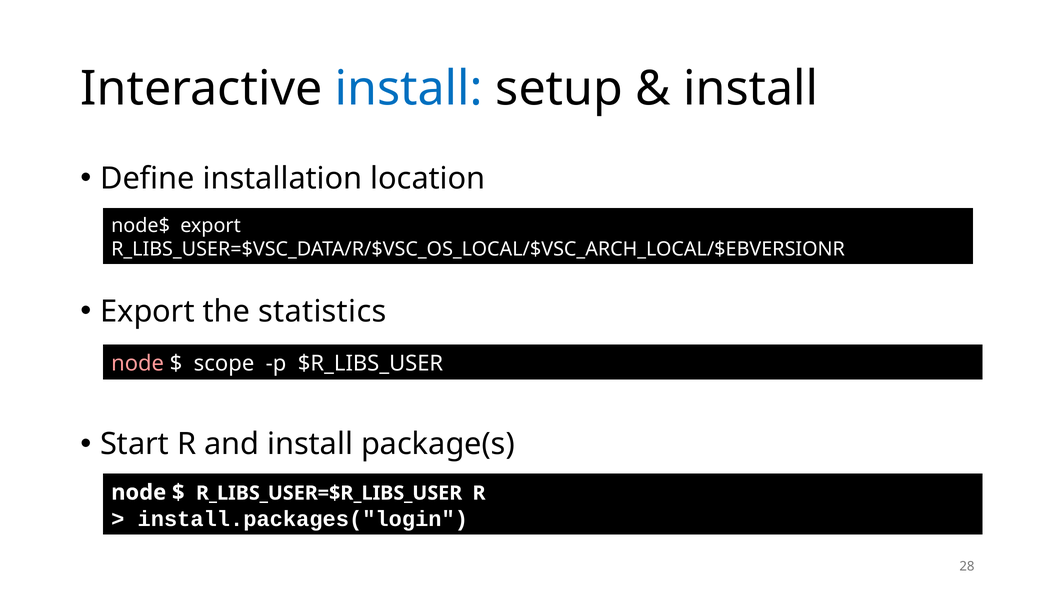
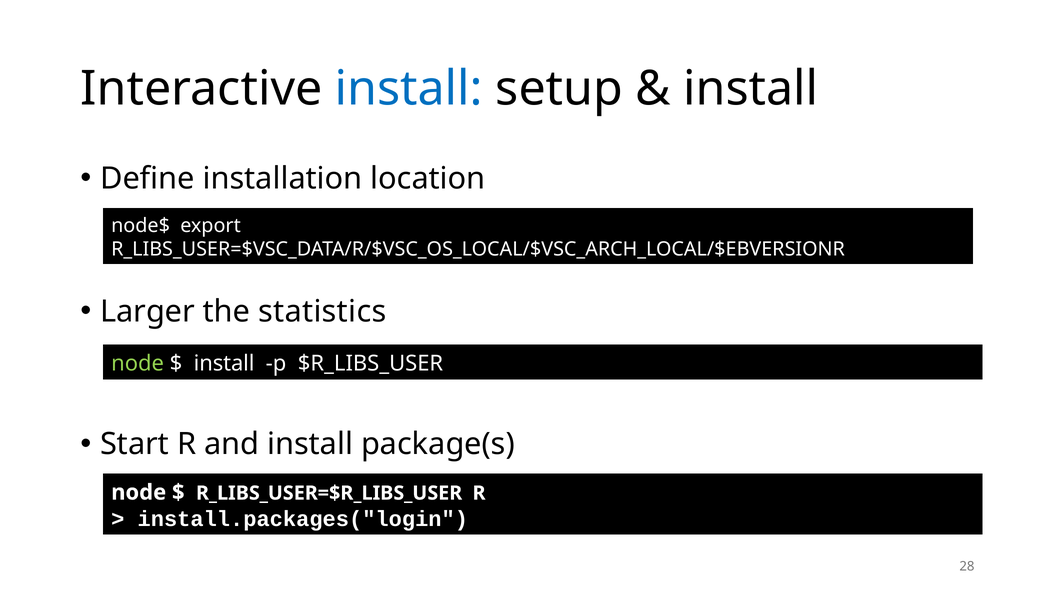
Export: Export -> Larger (148, 311)
node colour: pink -> light green (138, 363)
scope: scope -> install (224, 363)
